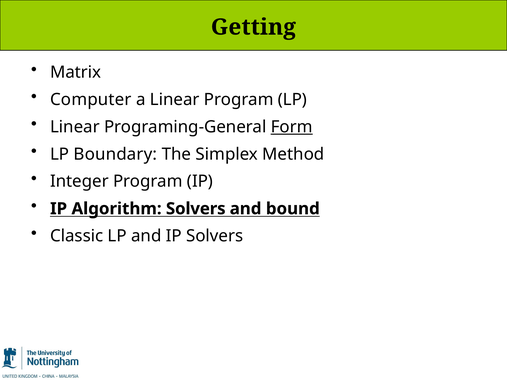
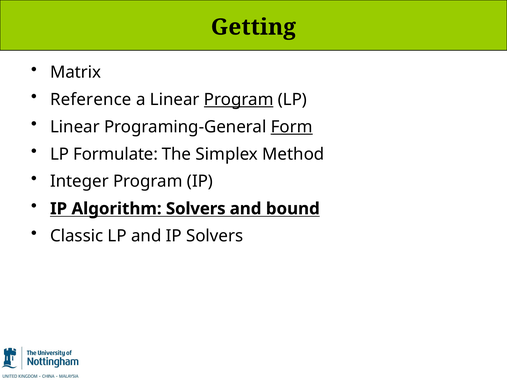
Computer: Computer -> Reference (91, 100)
Program underline: none -> present (239, 100)
Boundary: Boundary -> Formulate (116, 154)
